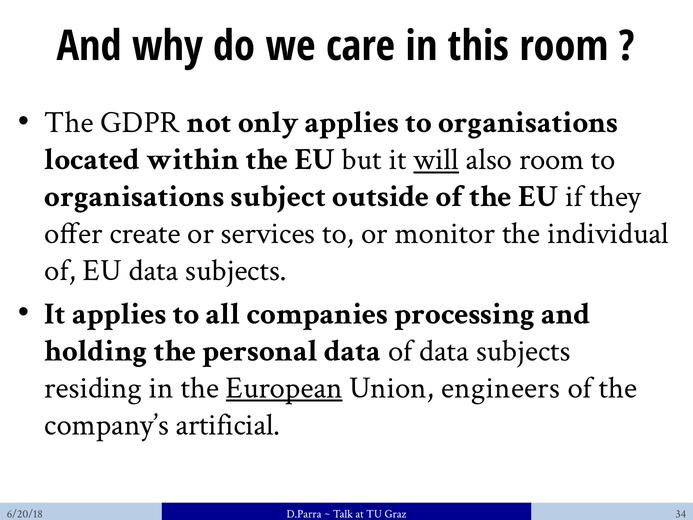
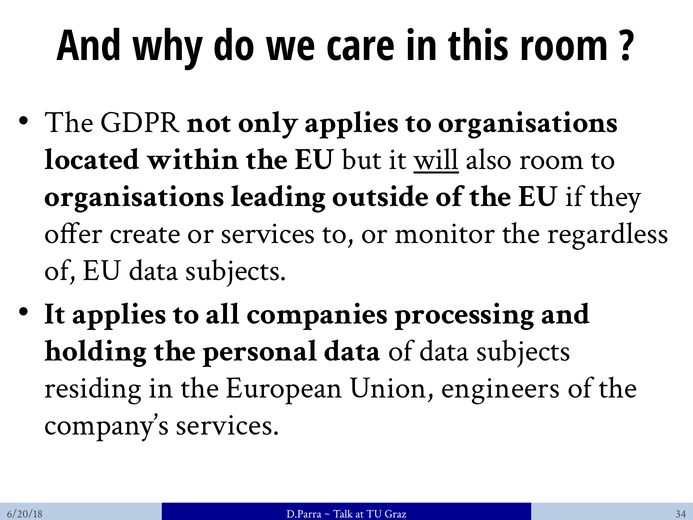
subject: subject -> leading (279, 196)
individual: individual -> regardless (608, 233)
European underline: present -> none (284, 387)
company’s artificial: artificial -> services (228, 424)
